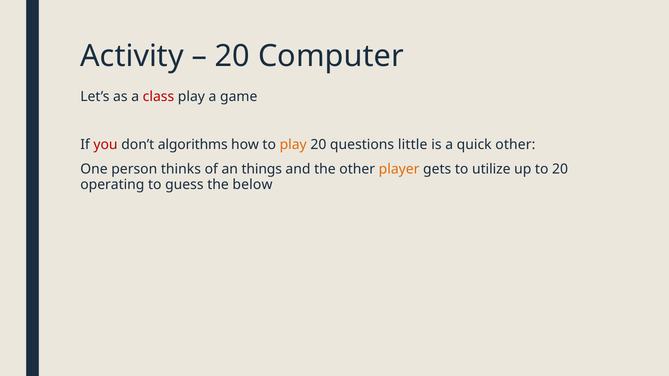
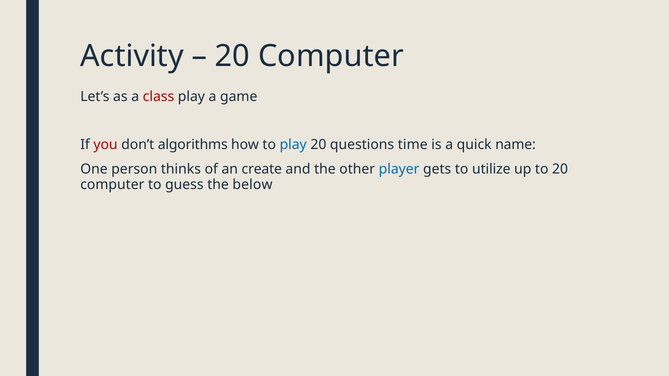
play colour: orange -> blue (293, 145)
little: little -> time (413, 145)
quick other: other -> name (516, 145)
things: things -> create (262, 169)
player colour: orange -> blue (399, 169)
operating: operating -> computer (112, 185)
